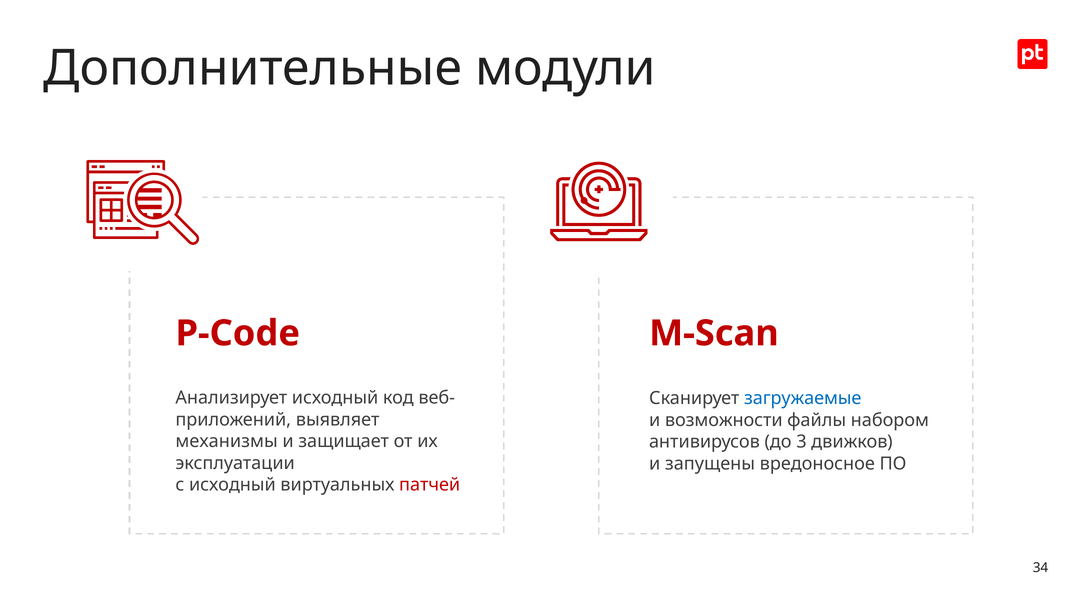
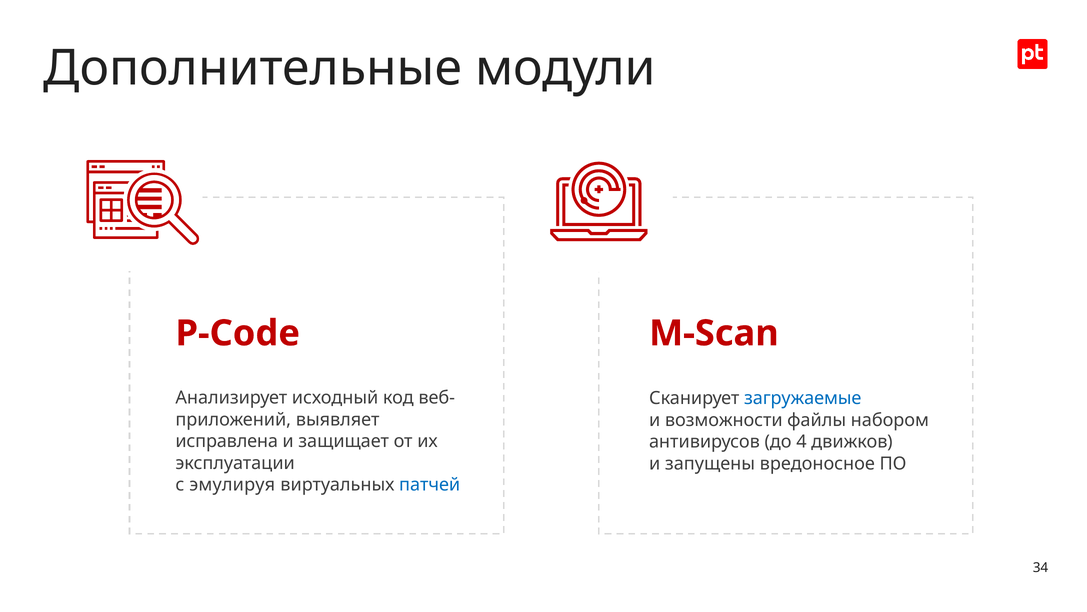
механизмы: механизмы -> исправлена (227, 441)
3: 3 -> 4 (801, 442)
с исходный: исходный -> эмулируя (232, 485)
патчей colour: red -> blue (430, 485)
